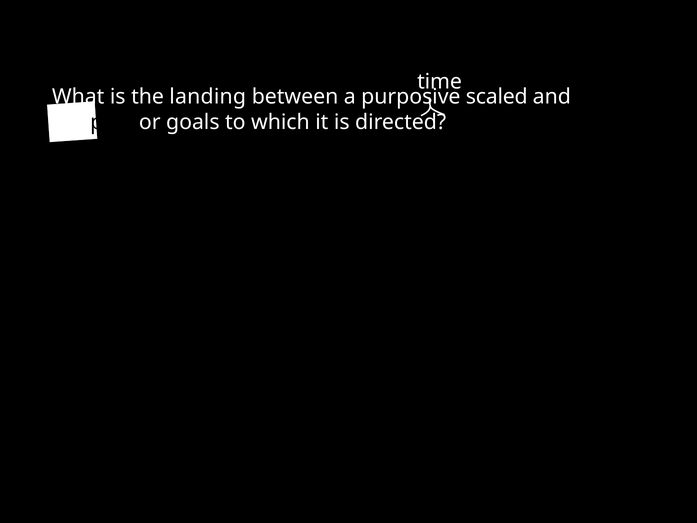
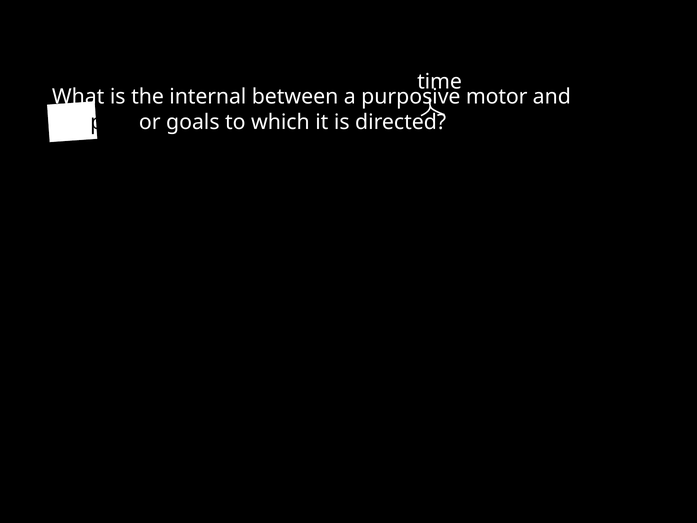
landing: landing -> internal (208, 97)
scaled: scaled -> motor (497, 97)
